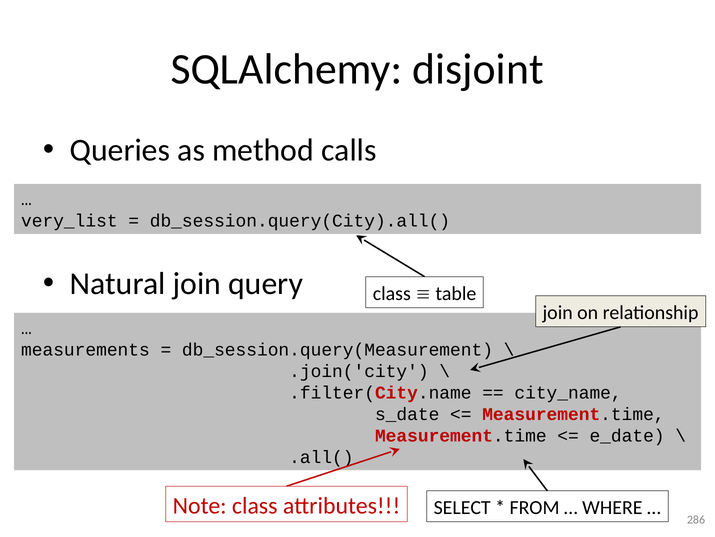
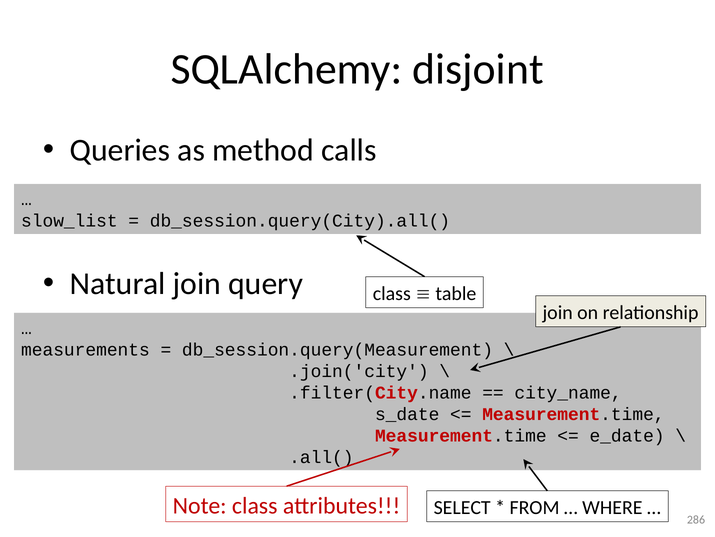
very_list: very_list -> slow_list (69, 221)
